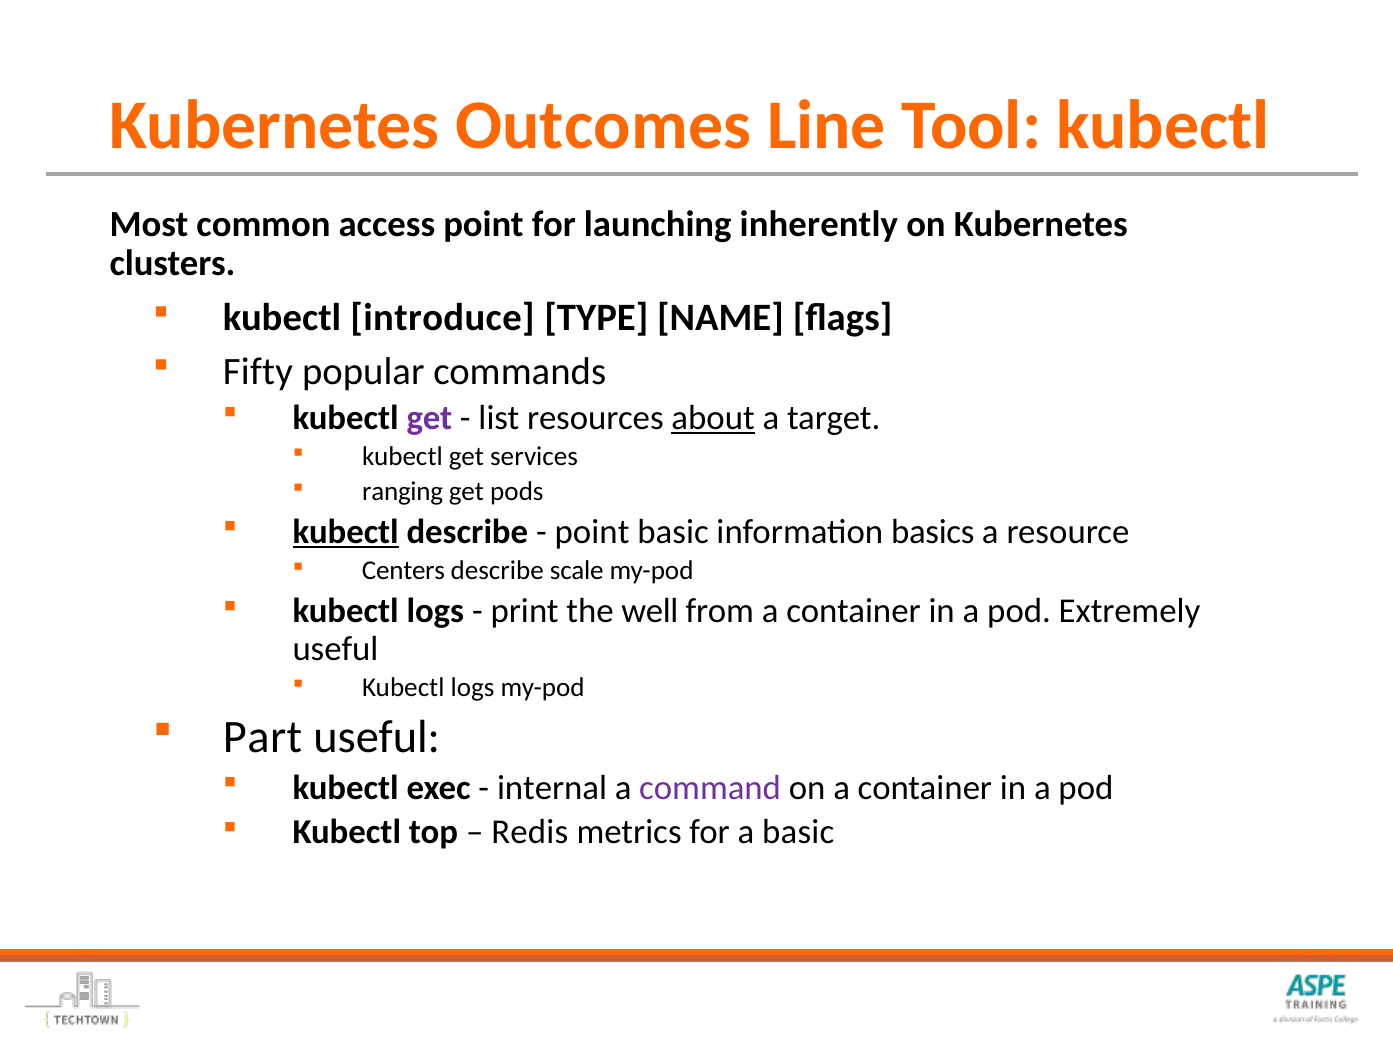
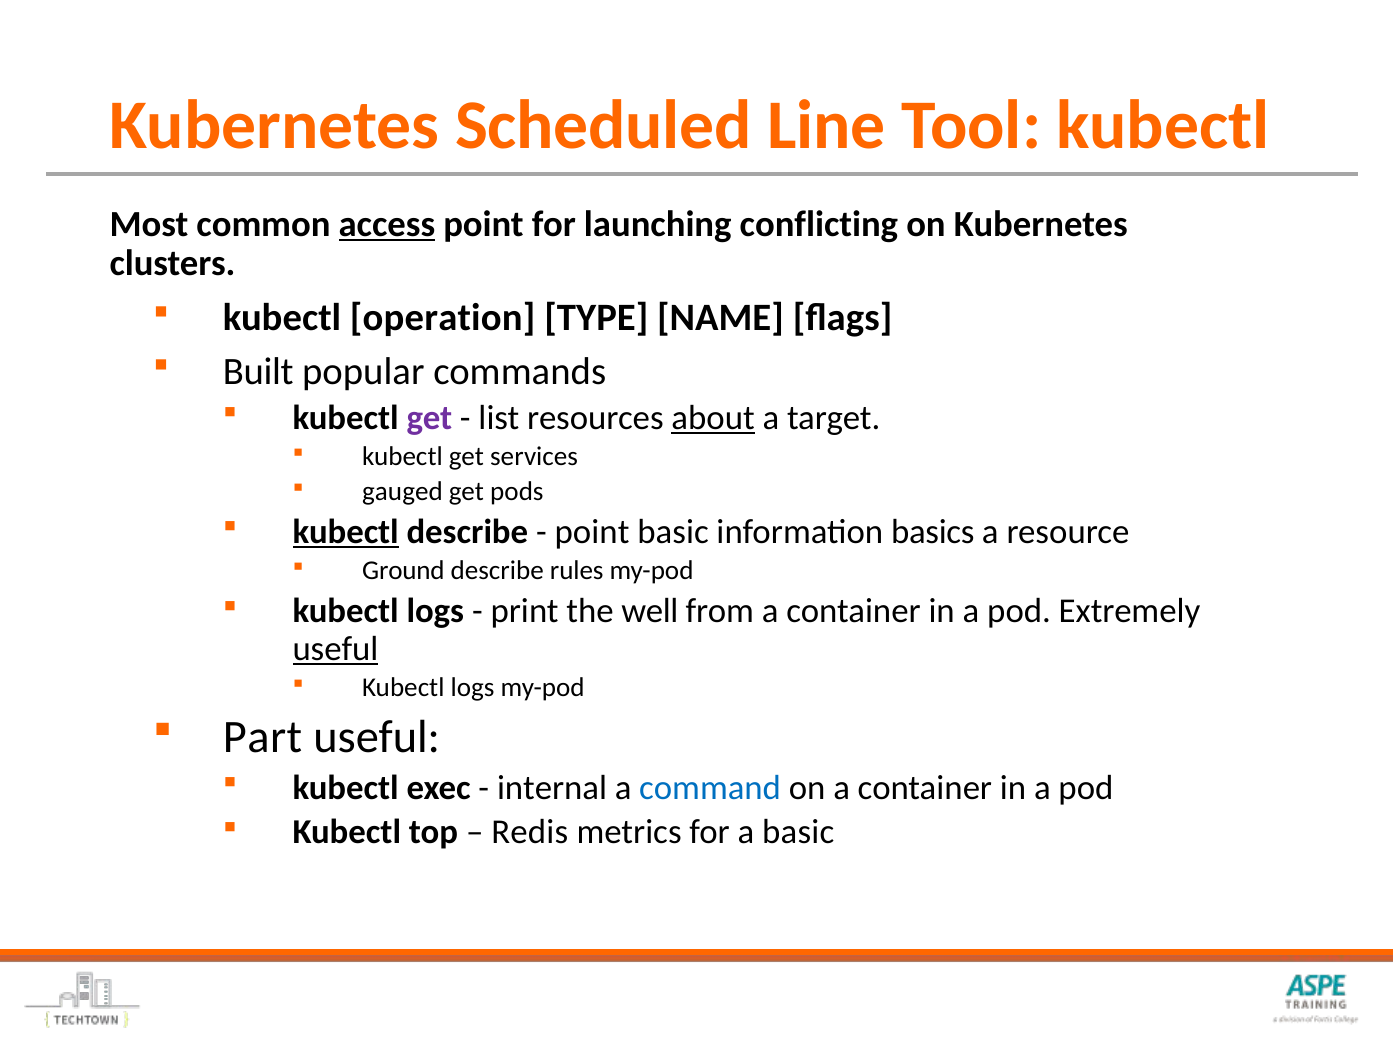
Outcomes: Outcomes -> Scheduled (603, 126)
access underline: none -> present (387, 224)
inherently: inherently -> conflicting (819, 224)
introduce: introduce -> operation (443, 318)
Fifty: Fifty -> Built (258, 371)
ranging: ranging -> gauged (402, 492)
Centers: Centers -> Ground (403, 571)
scale: scale -> rules (577, 571)
useful underline: none -> present (335, 649)
command colour: purple -> blue (710, 788)
